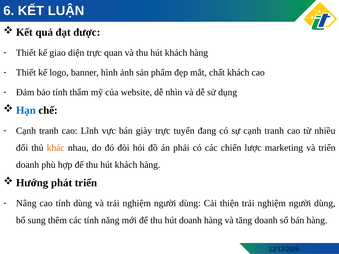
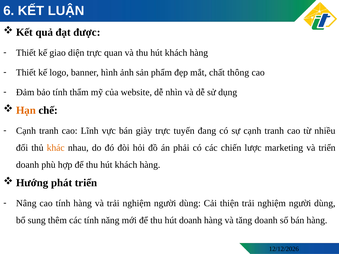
chất khách: khách -> thông (238, 73)
Hạn colour: blue -> orange (26, 110)
tính dùng: dùng -> hàng (83, 204)
